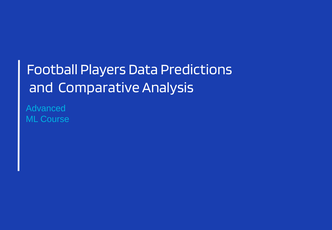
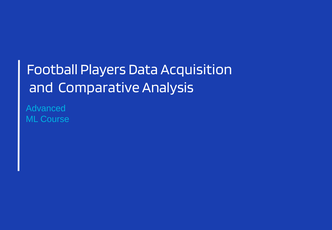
Predictions: Predictions -> Acquisition (196, 69)
